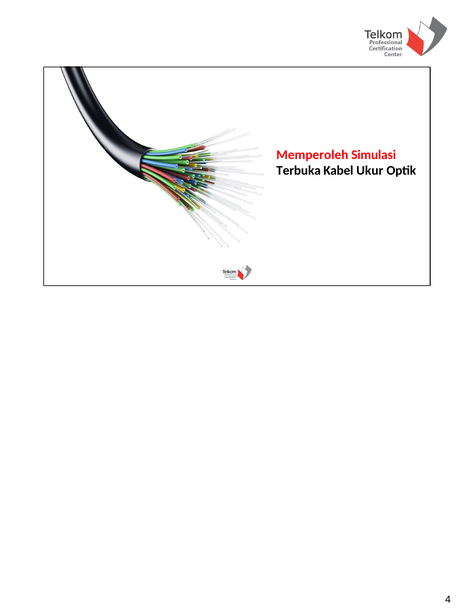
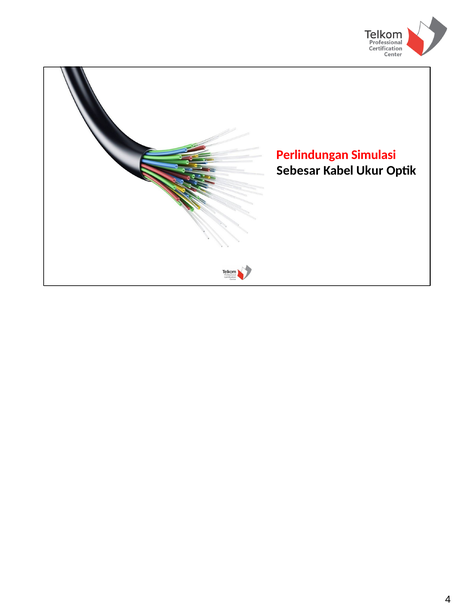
Memperoleh: Memperoleh -> Perlindungan (312, 155)
Terbuka: Terbuka -> Sebesar (298, 170)
